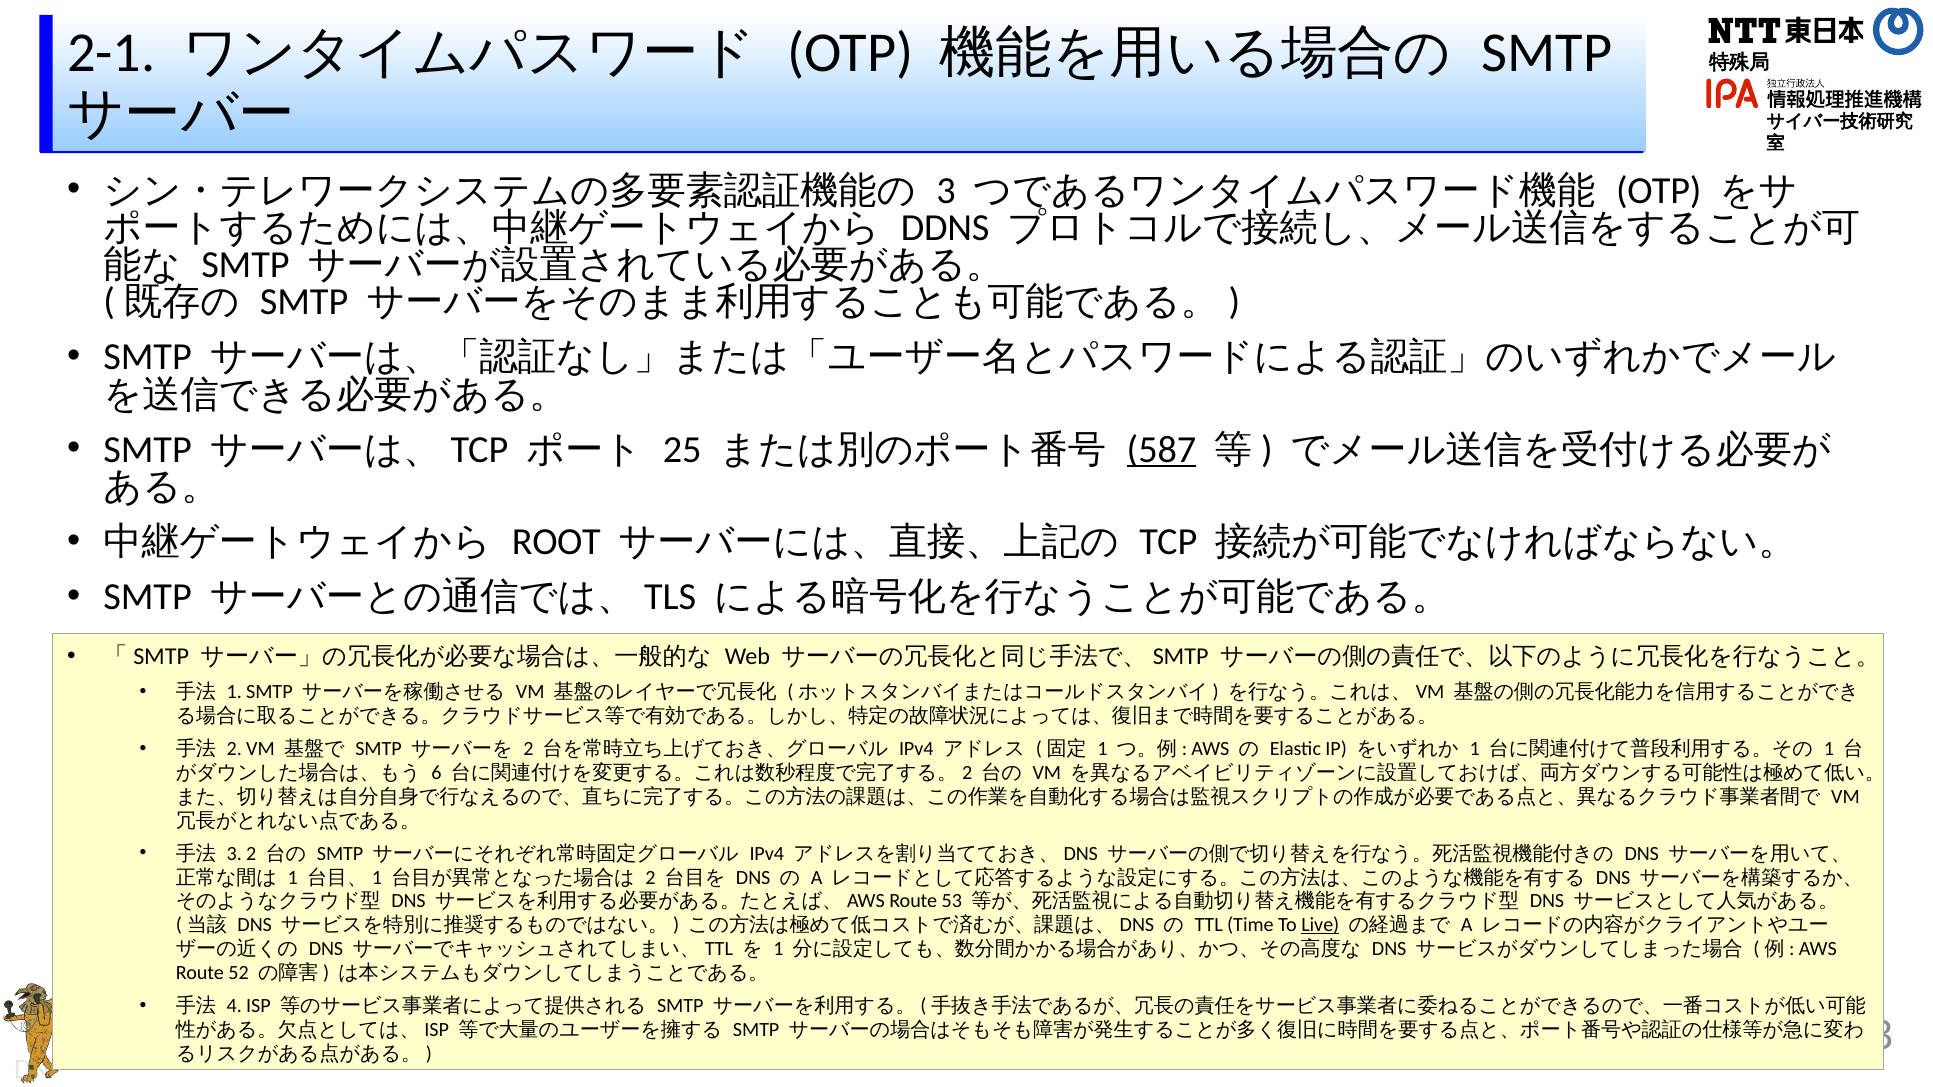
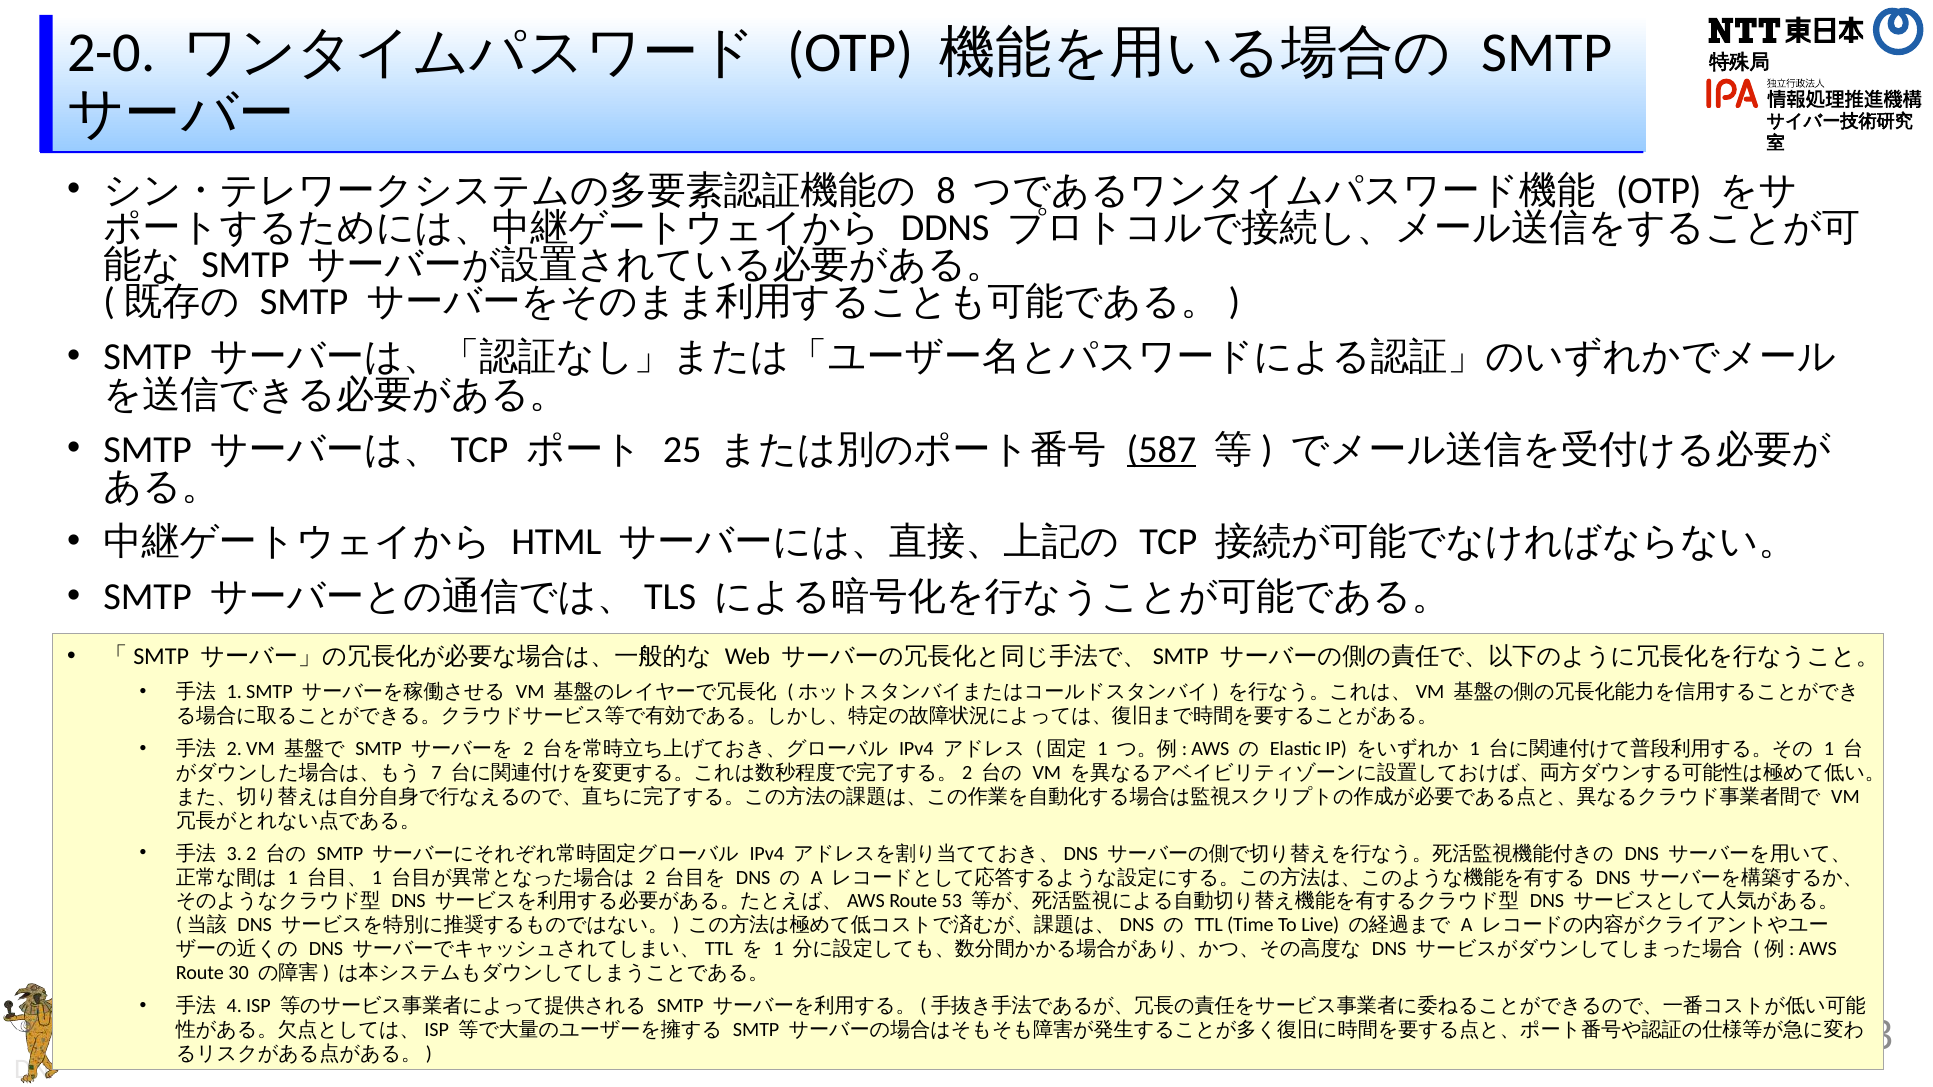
2-1: 2-1 -> 2-0 (111, 53)
3: 3 -> 8 (946, 191)
ROOT: ROOT -> HTML (556, 542)
6: 6 -> 7 (437, 773)
Live underline: present -> none (1320, 925)
52: 52 -> 30 (239, 973)
